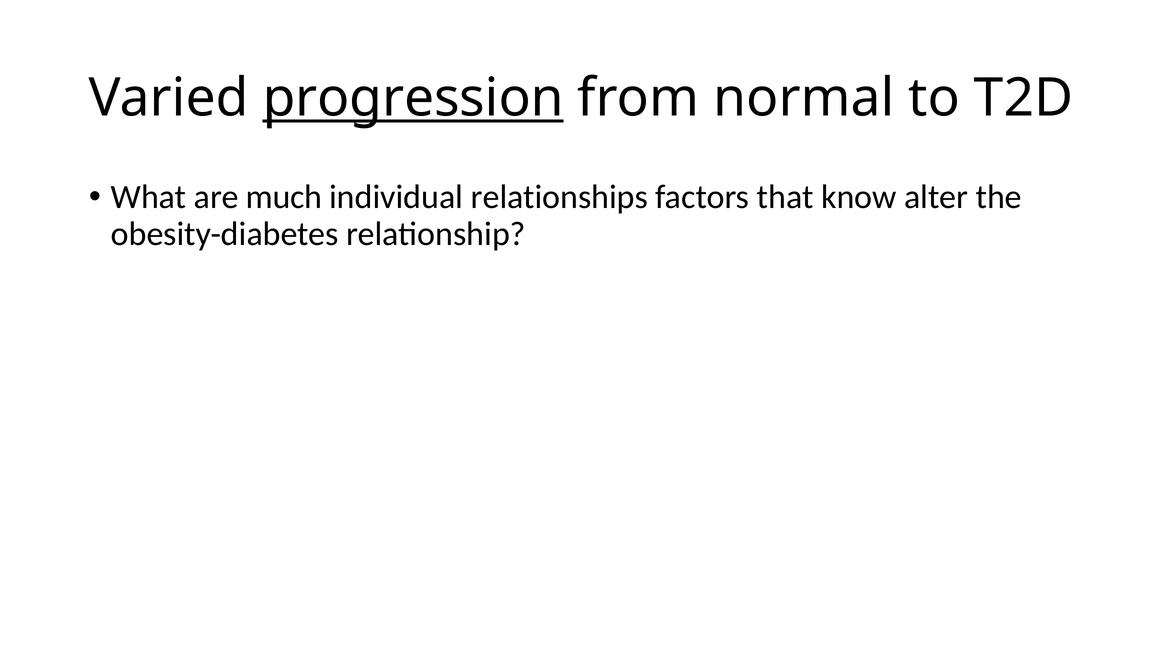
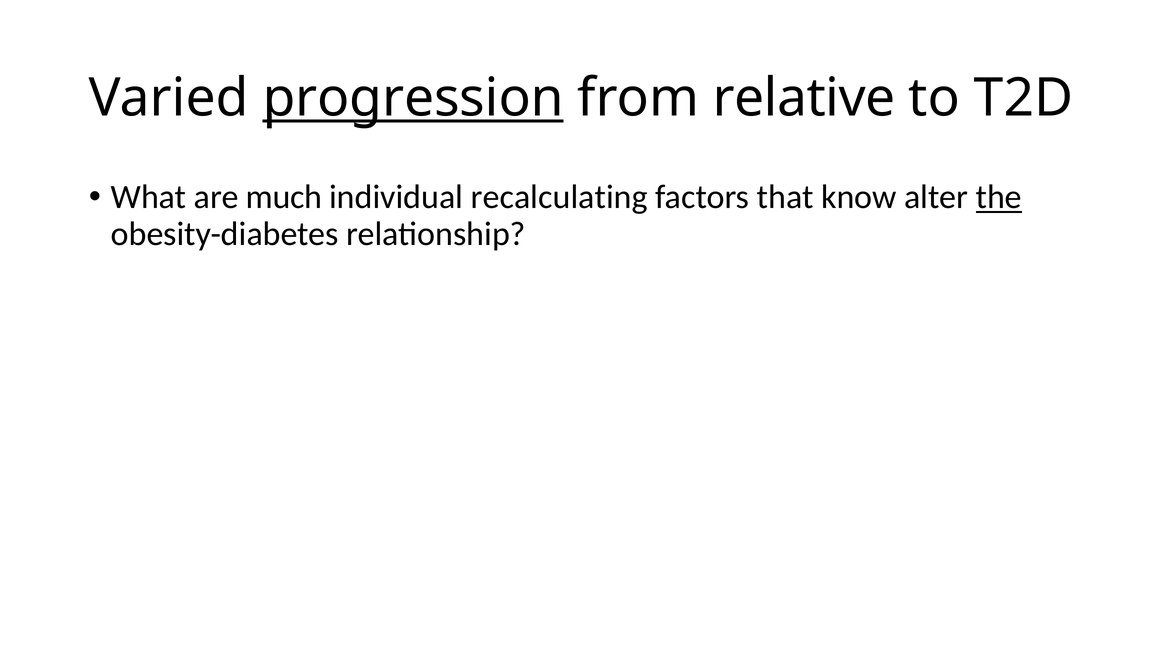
normal: normal -> relative (804, 98)
relationships: relationships -> recalculating (559, 197)
the underline: none -> present (999, 197)
